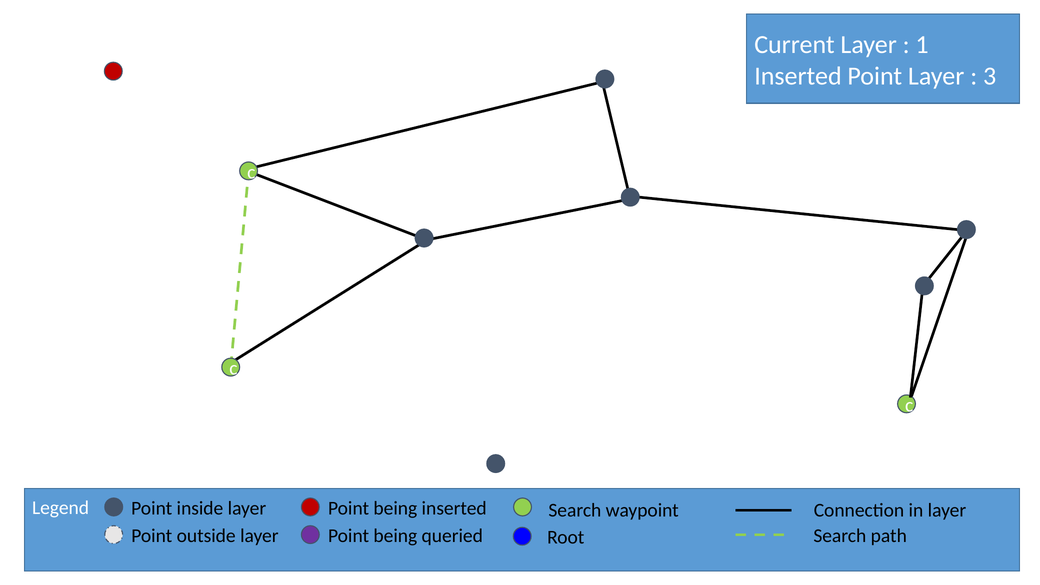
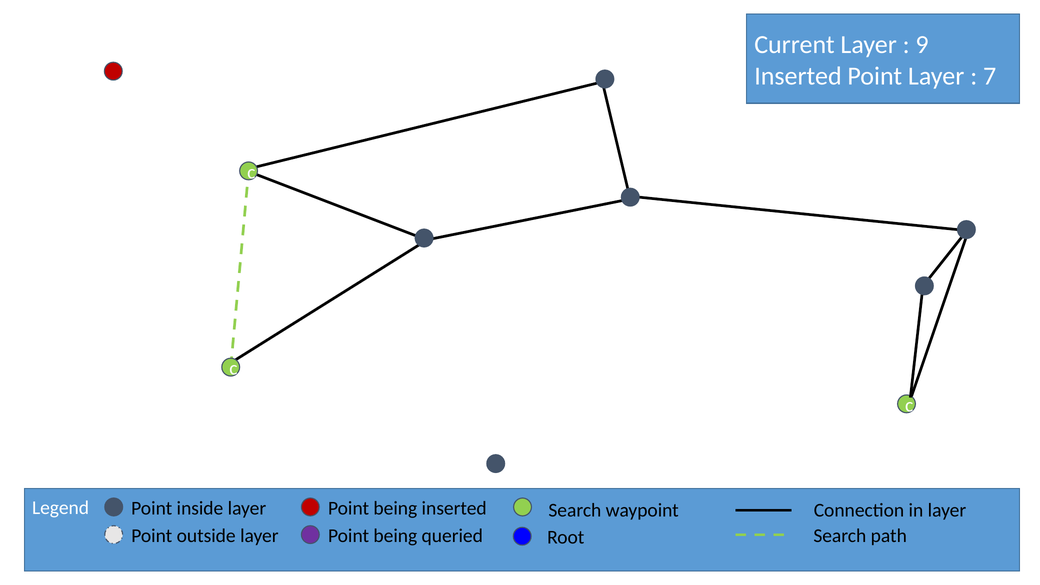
1: 1 -> 9 (922, 45)
3: 3 -> 7 (990, 76)
